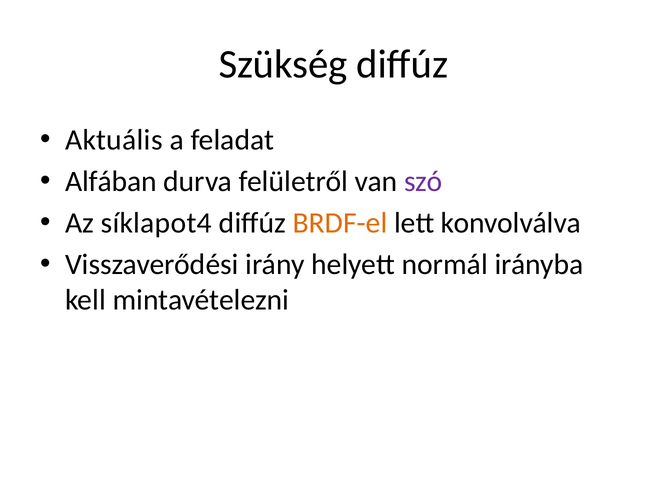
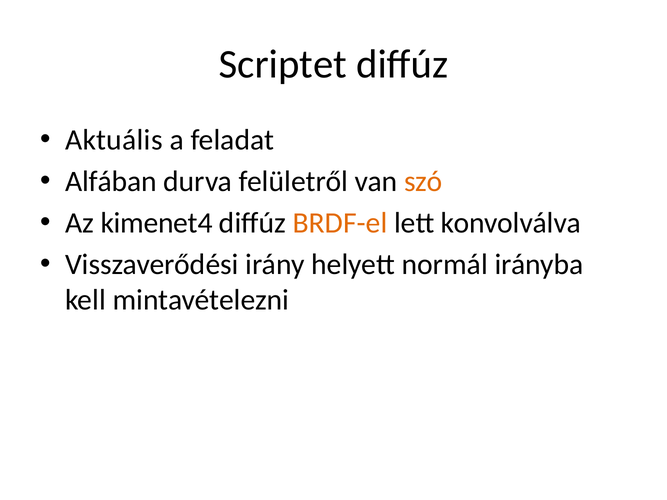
Szükség: Szükség -> Scriptet (283, 65)
szó colour: purple -> orange (423, 181)
síklapot4: síklapot4 -> kimenet4 (157, 223)
